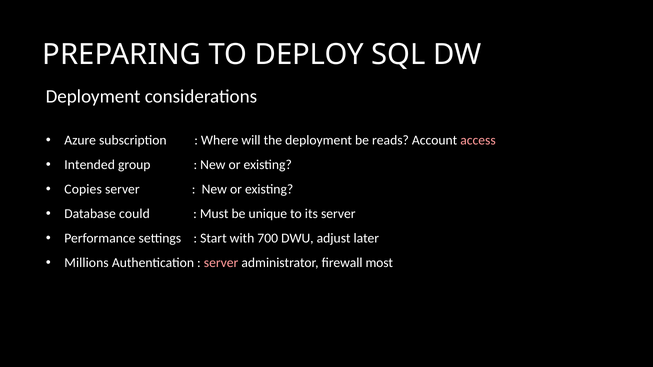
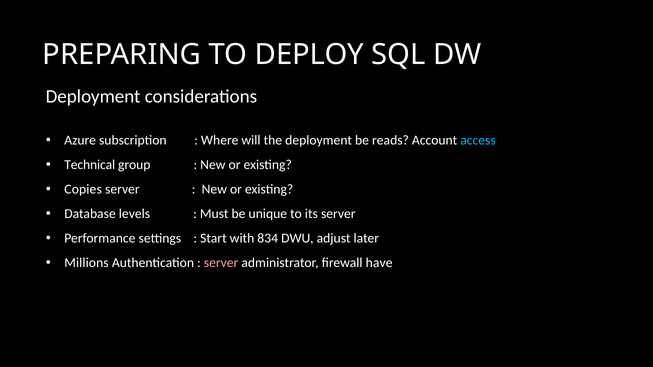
access colour: pink -> light blue (478, 141)
Intended: Intended -> Technical (90, 165)
could: could -> levels (135, 214)
700: 700 -> 834 (268, 239)
most: most -> have (379, 263)
